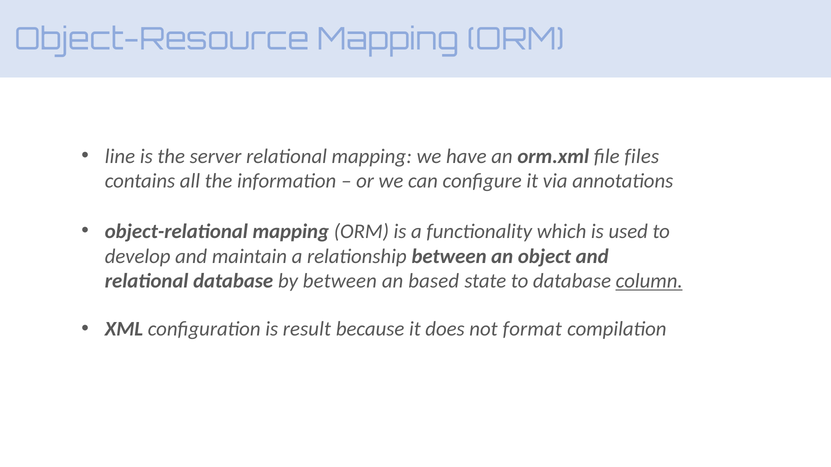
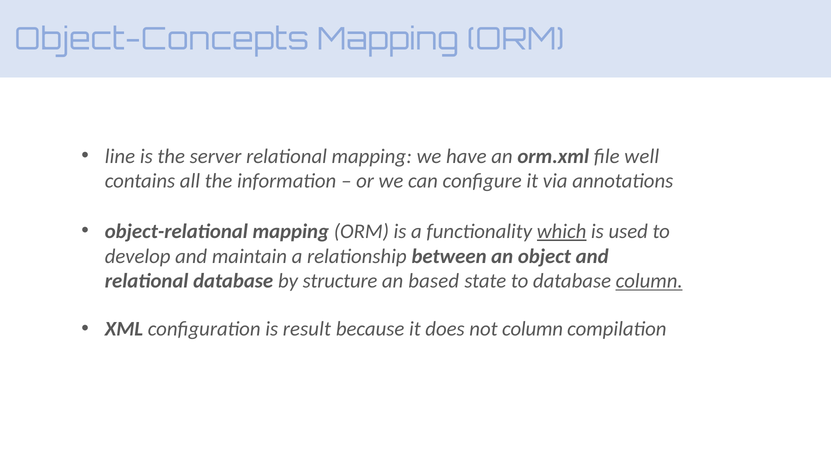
Object-Resource: Object-Resource -> Object-Concepts (162, 39)
files: files -> well (642, 156)
which underline: none -> present (562, 231)
by between: between -> structure (340, 281)
not format: format -> column (533, 329)
